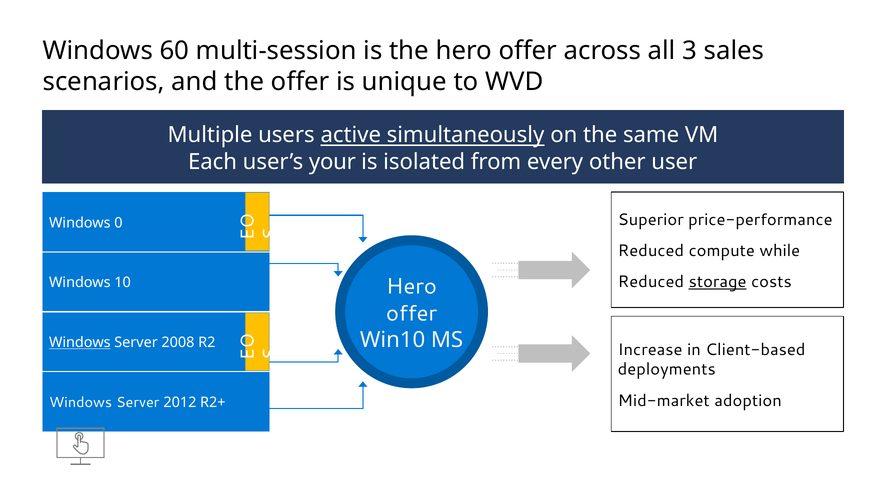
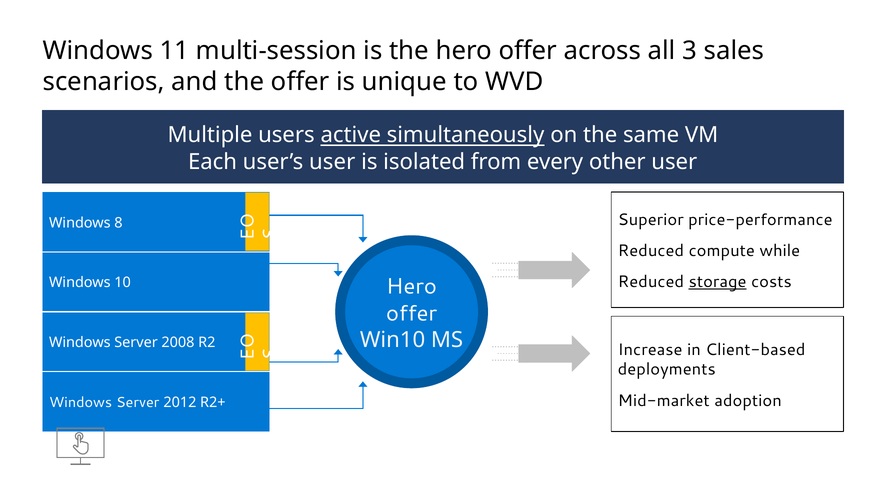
60: 60 -> 11 (174, 51)
user’s your: your -> user (332, 161)
0: 0 -> 8 (118, 222)
Windows underline: present -> none (80, 342)
